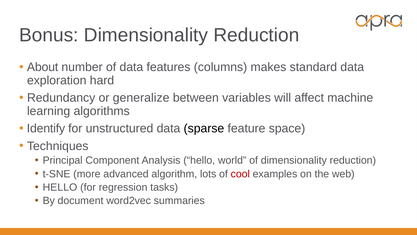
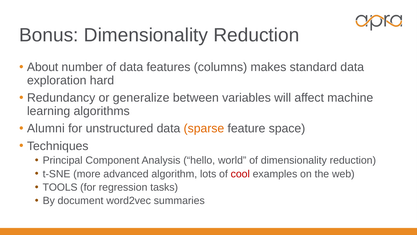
Identify: Identify -> Alumni (46, 128)
sparse colour: black -> orange (204, 128)
HELLO: HELLO -> TOOLS (60, 187)
